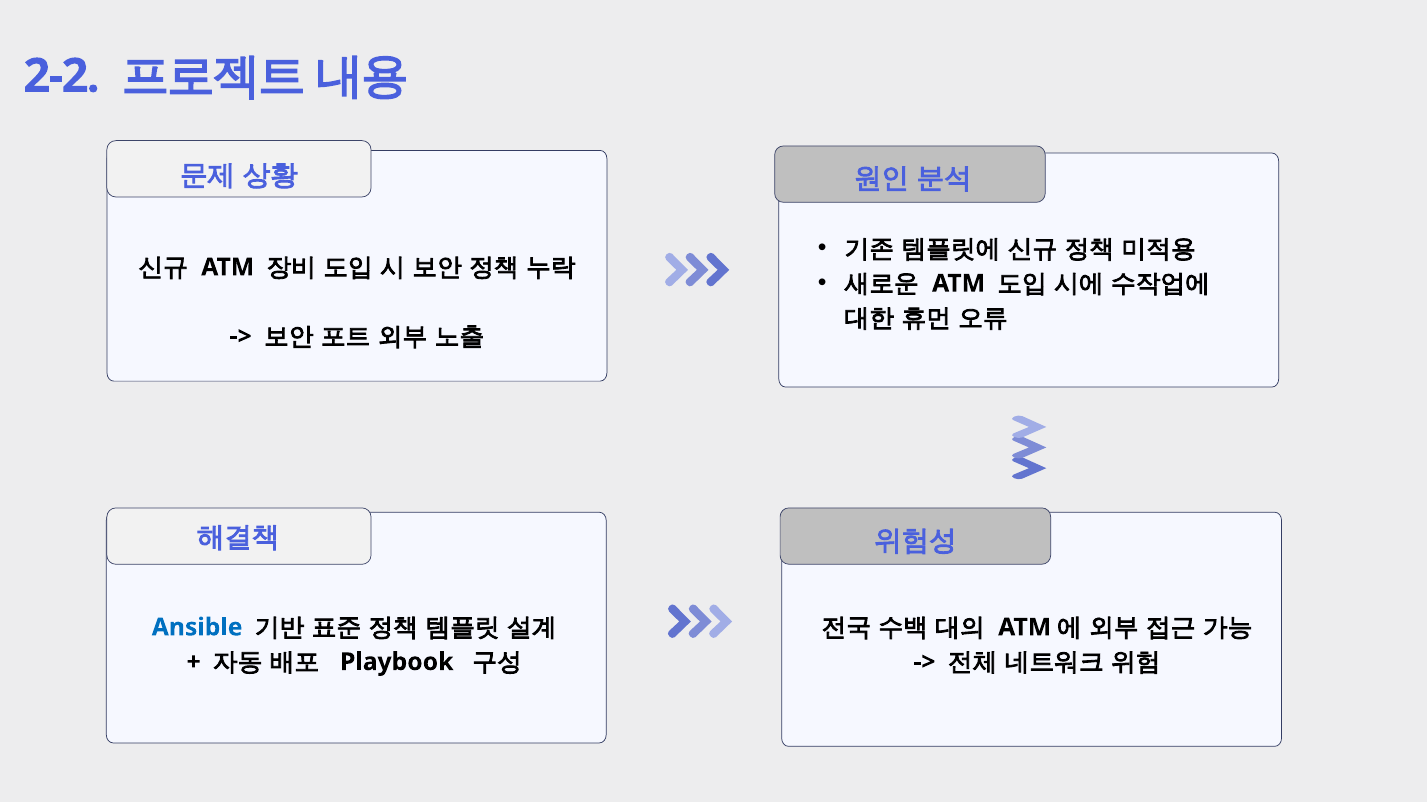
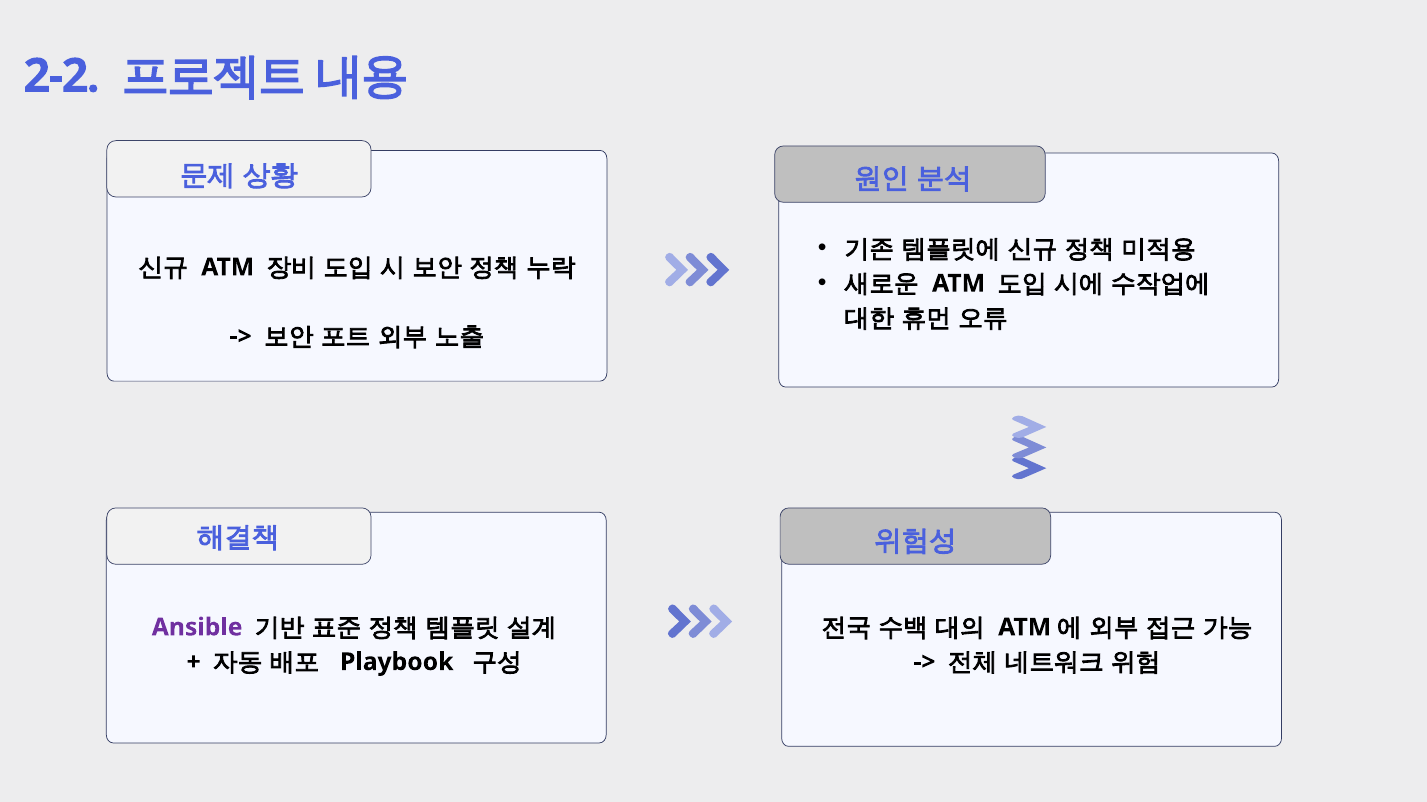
Ansible colour: blue -> purple (197, 628)
